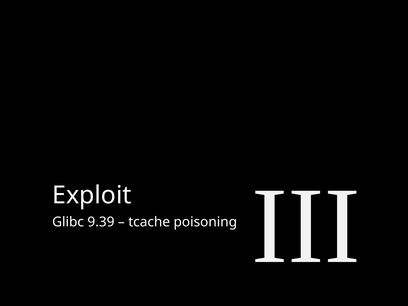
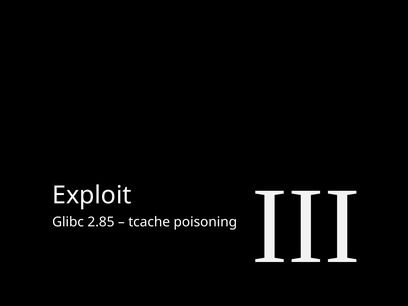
9.39: 9.39 -> 2.85 (101, 222)
